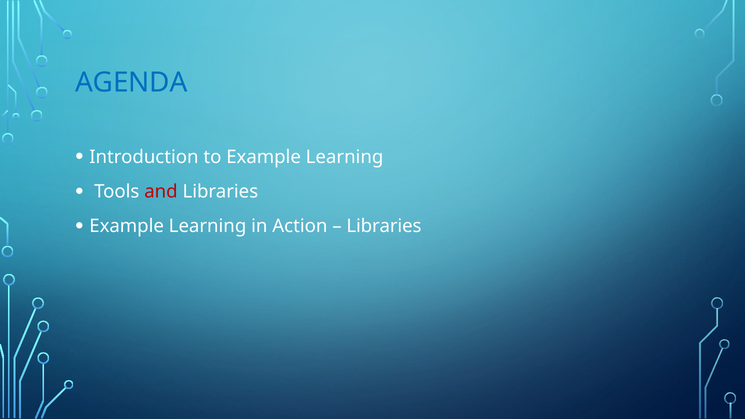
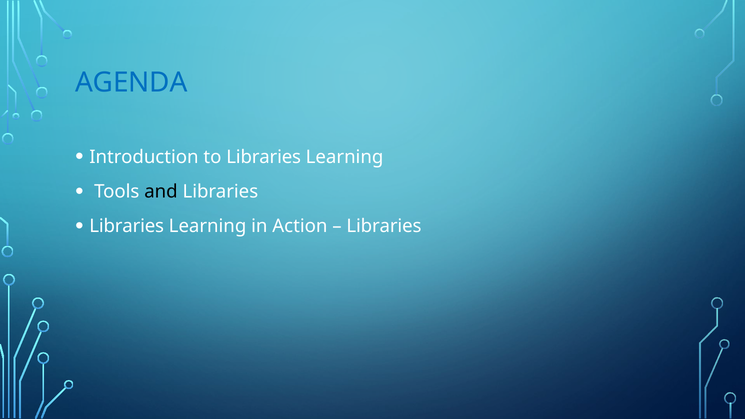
to Example: Example -> Libraries (264, 157)
and colour: red -> black (161, 192)
Example: Example -> Libraries (127, 226)
